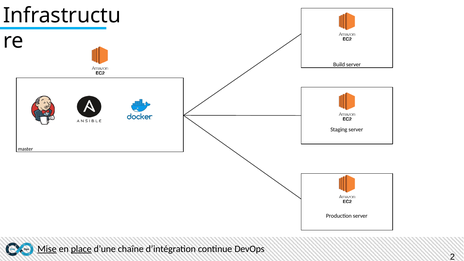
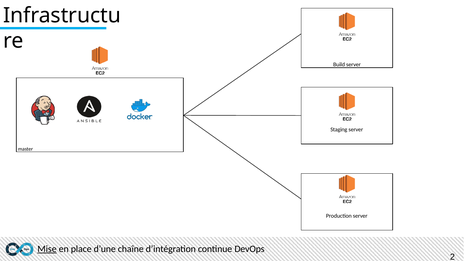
place underline: present -> none (81, 249)
